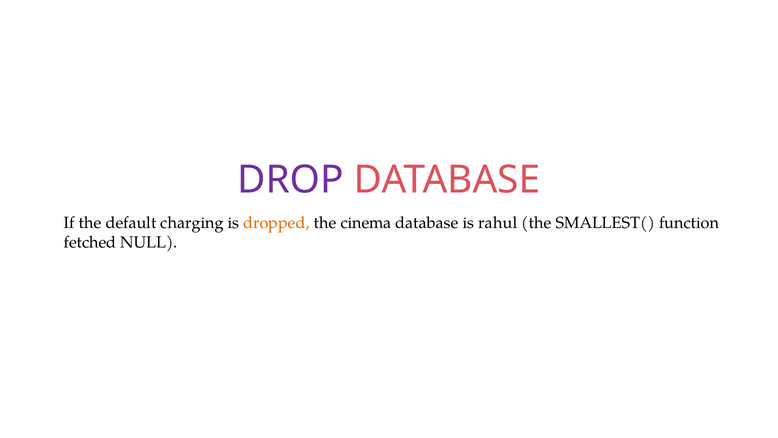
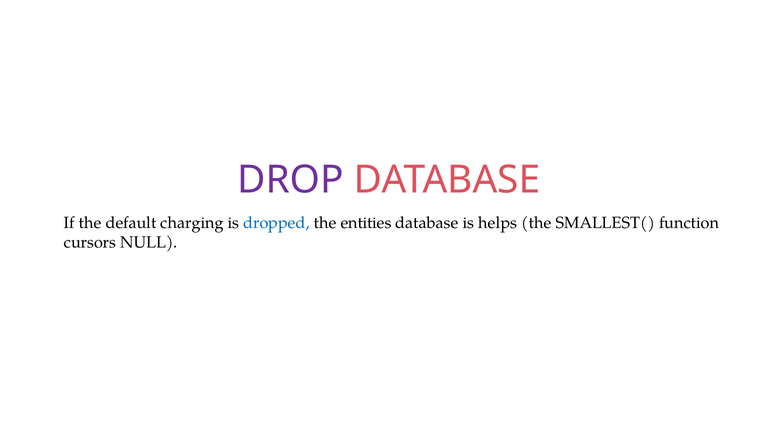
dropped colour: orange -> blue (276, 223)
cinema: cinema -> entities (366, 223)
rahul: rahul -> helps (498, 223)
fetched: fetched -> cursors (90, 242)
